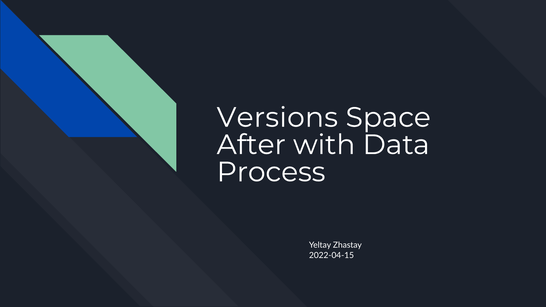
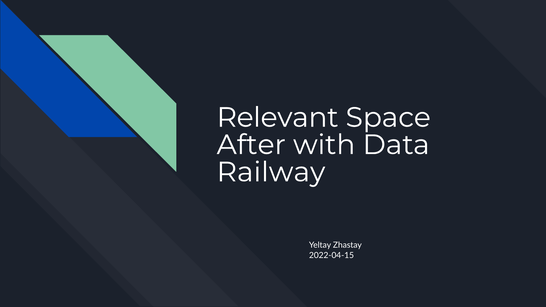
Versions: Versions -> Relevant (278, 118)
Process: Process -> Railway (271, 172)
